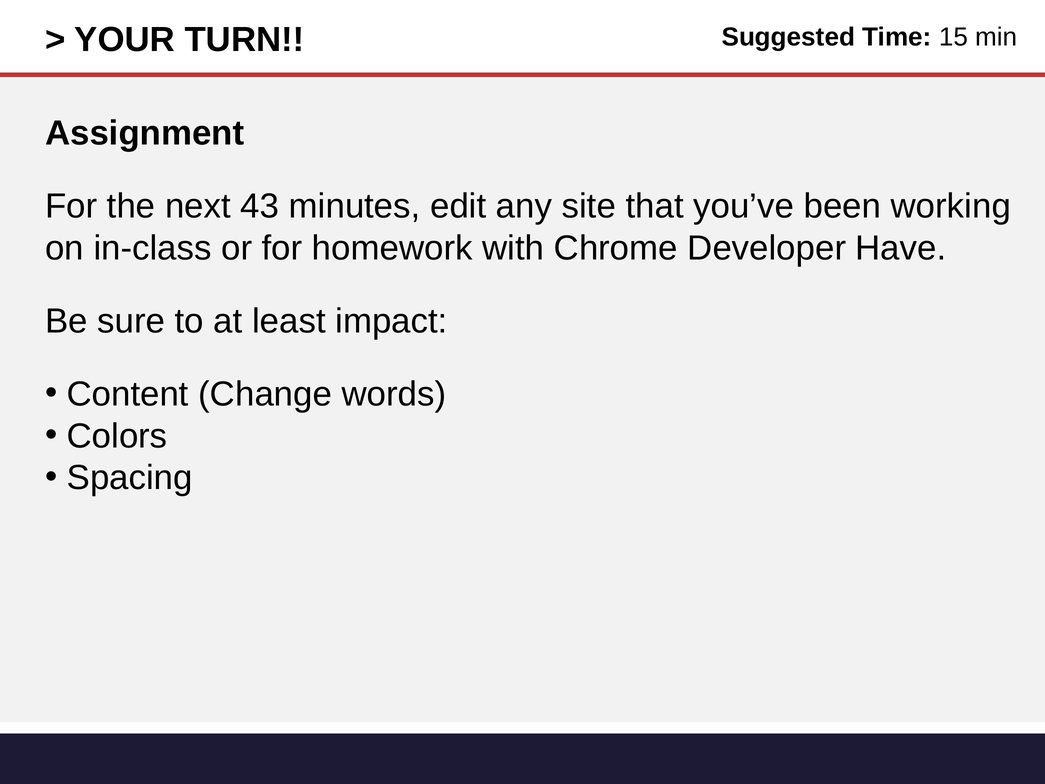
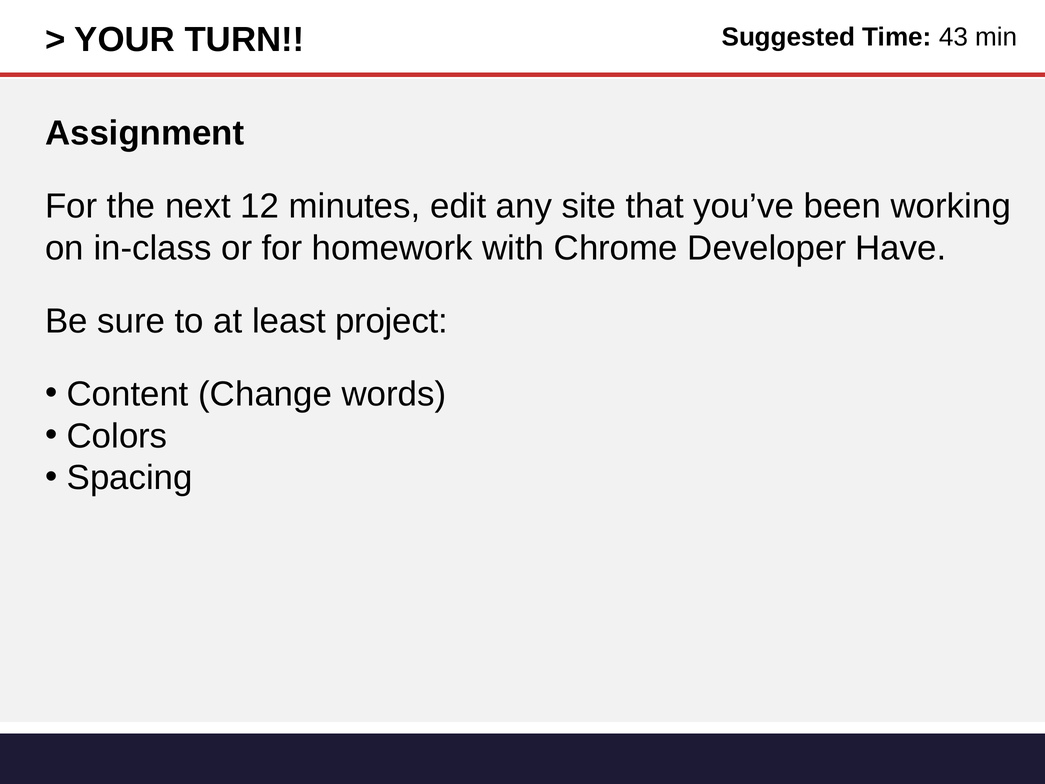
15: 15 -> 43 (953, 37)
43: 43 -> 12 (260, 206)
impact: impact -> project (392, 321)
